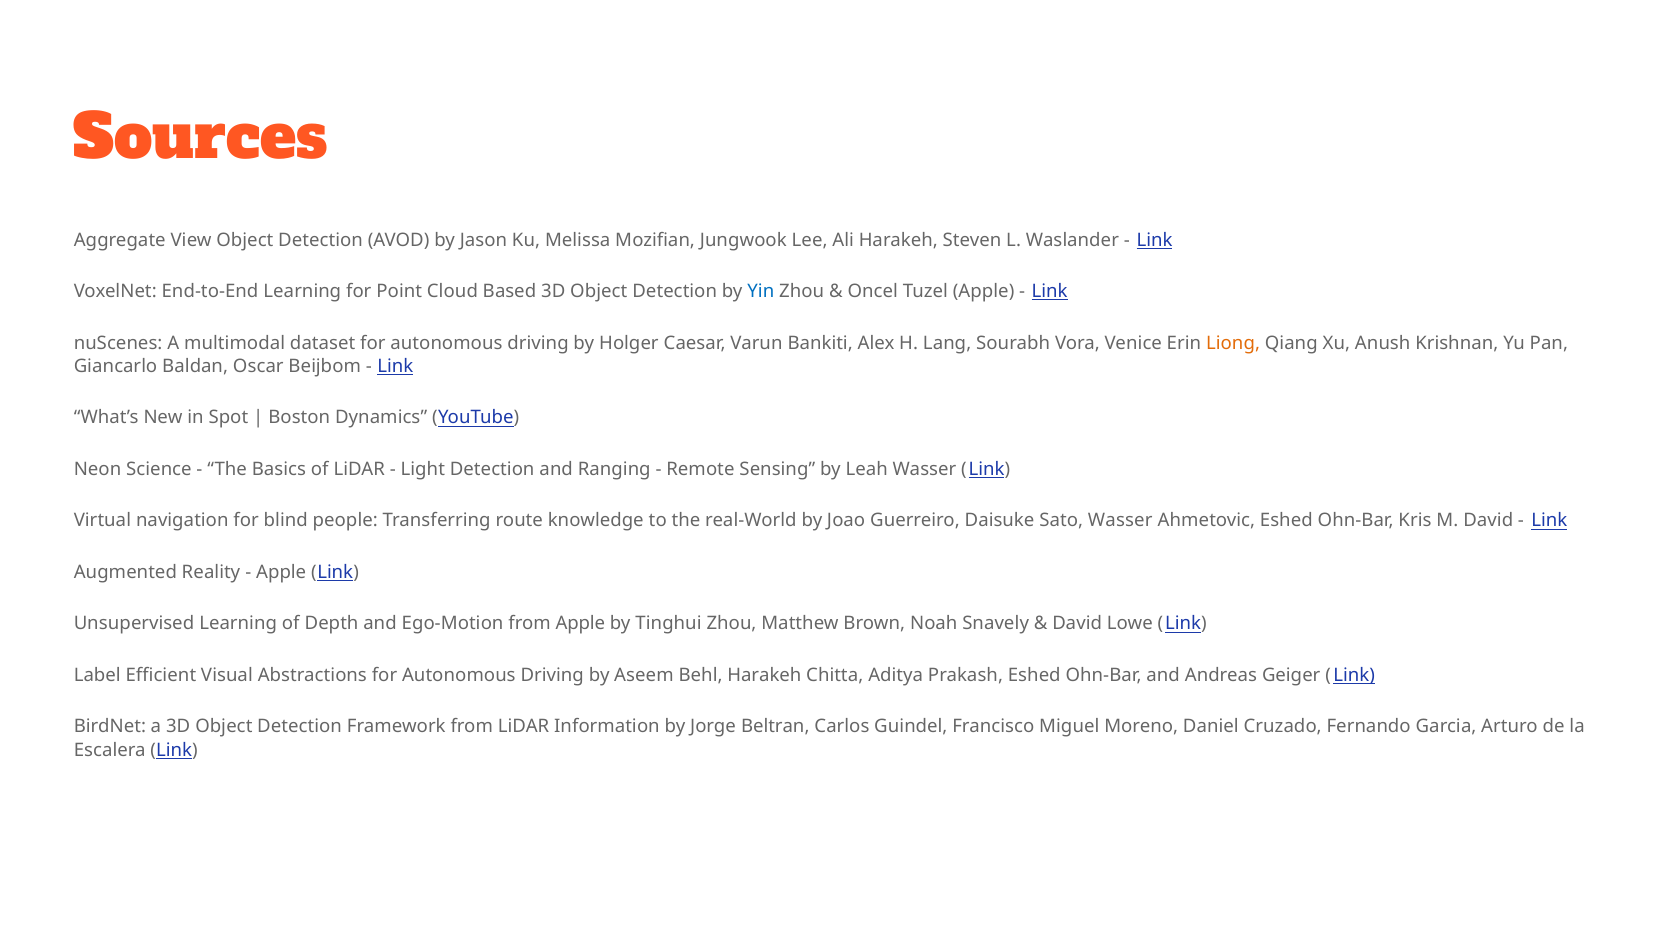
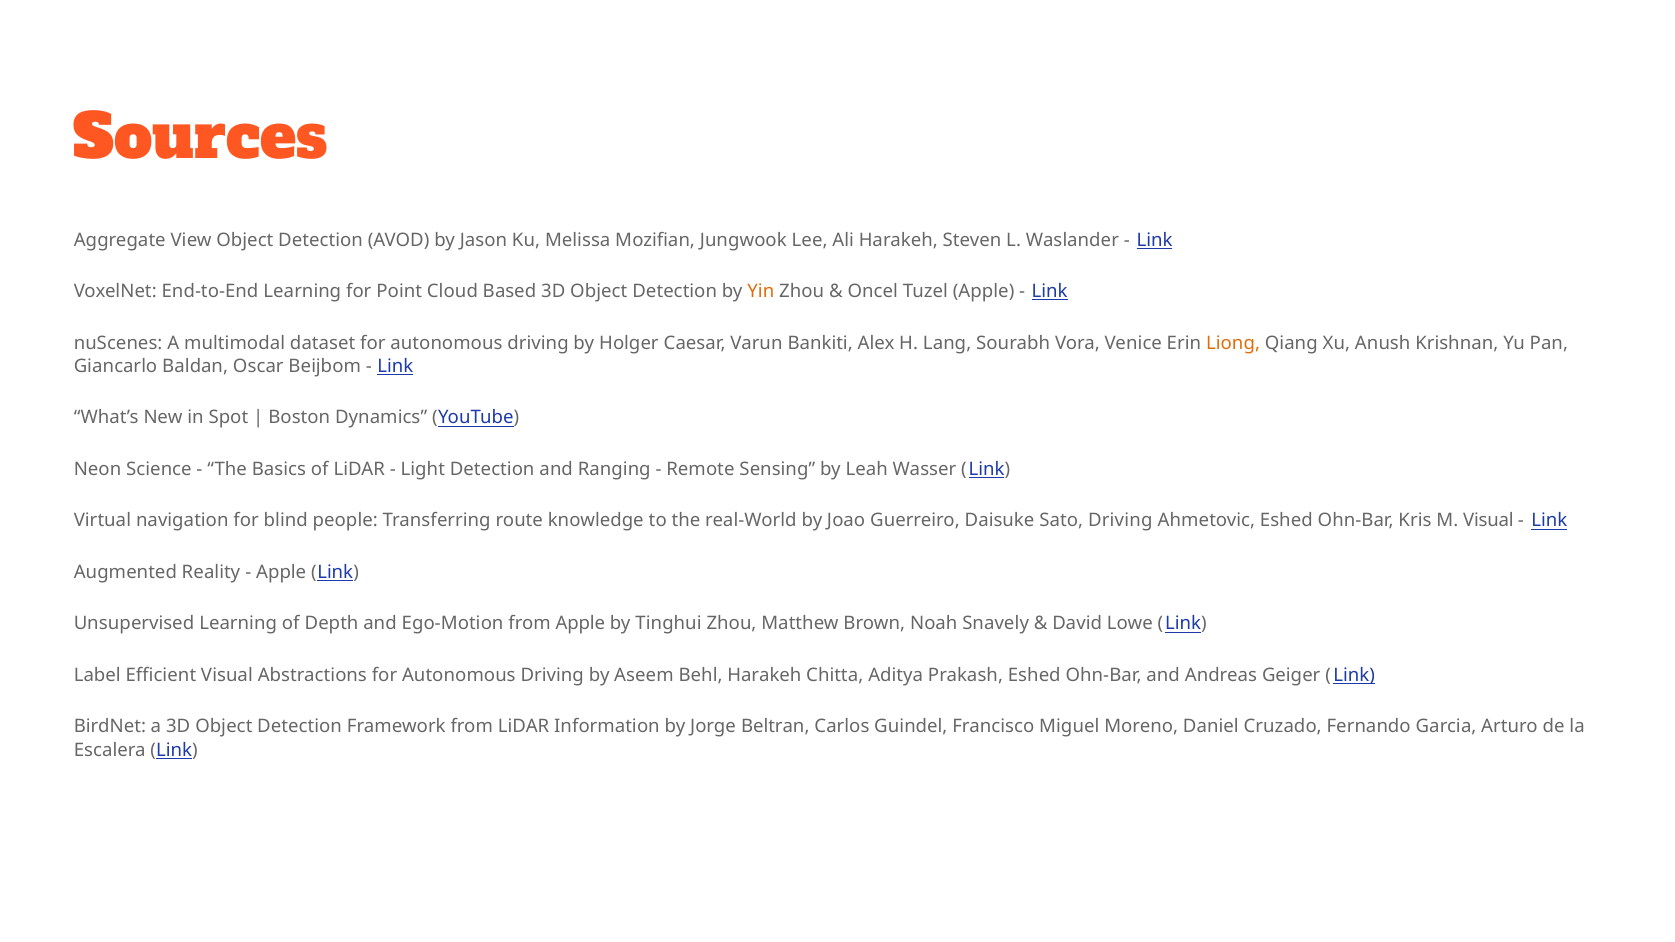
Yin colour: blue -> orange (761, 292)
Sato Wasser: Wasser -> Driving (1120, 521)
M David: David -> Visual (1488, 521)
